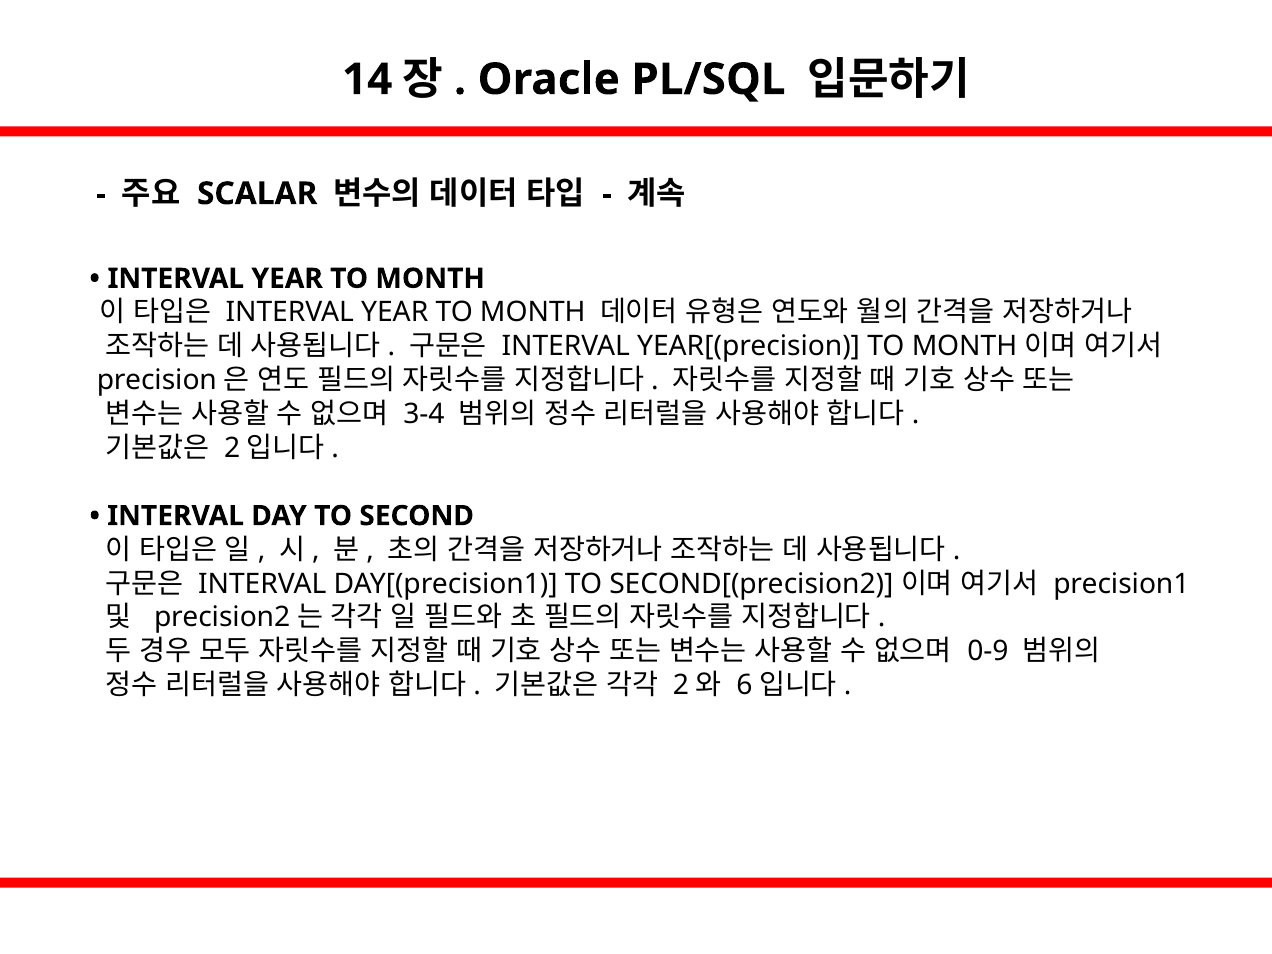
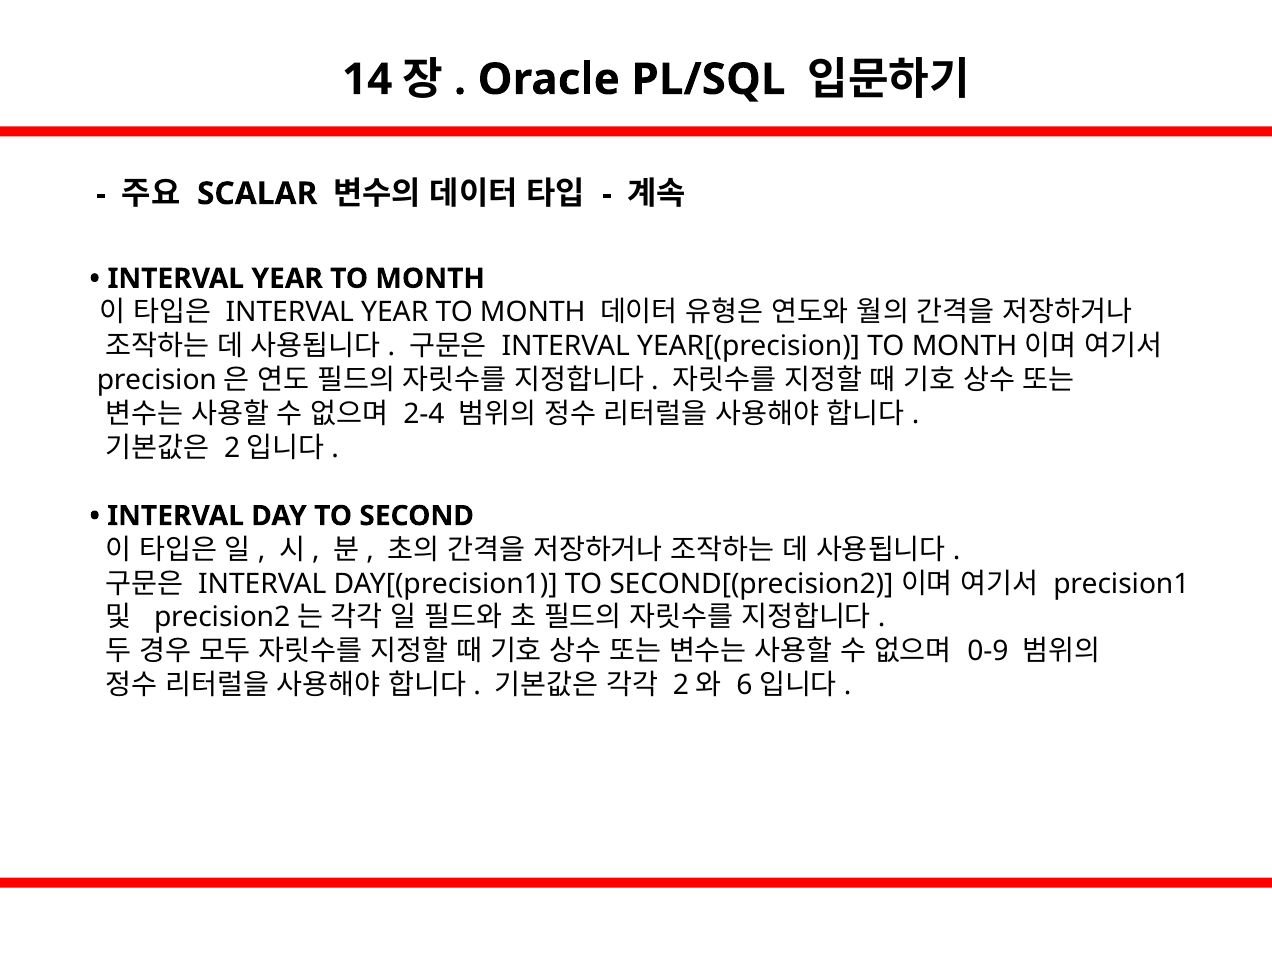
3-4: 3-4 -> 2-4 (424, 414)
